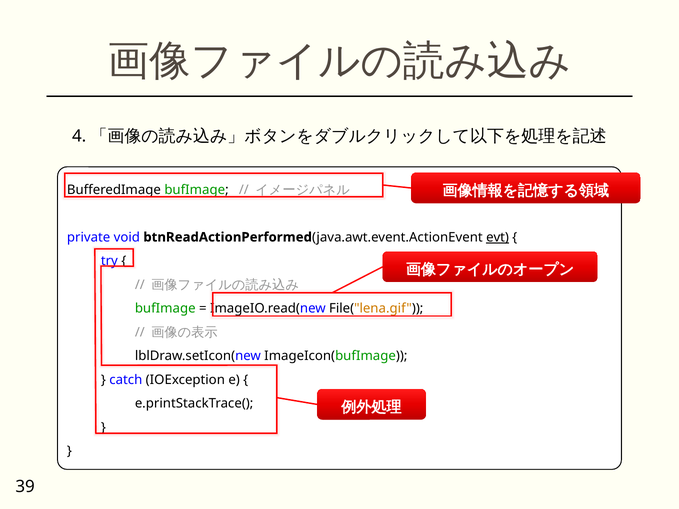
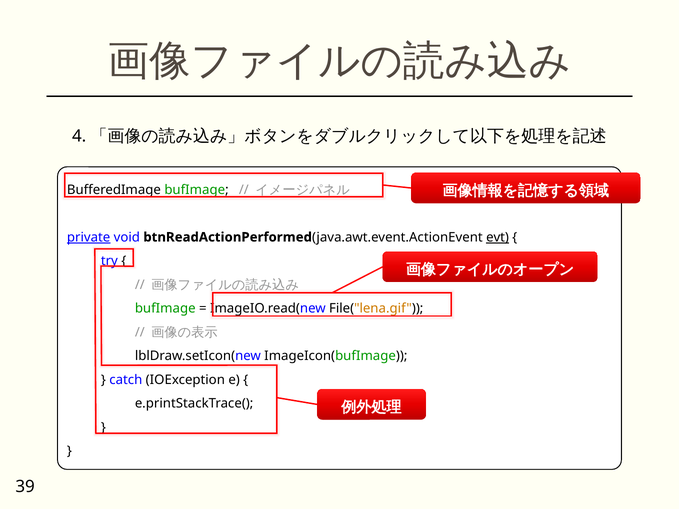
private underline: none -> present (89, 237)
